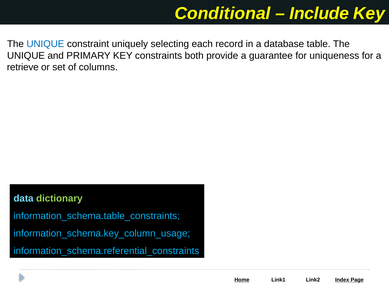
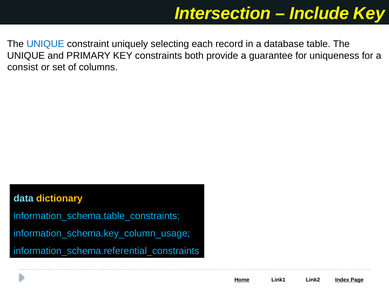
Conditional: Conditional -> Intersection (223, 13)
retrieve: retrieve -> consist (23, 67)
dictionary colour: light green -> yellow (59, 199)
